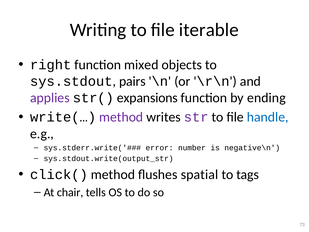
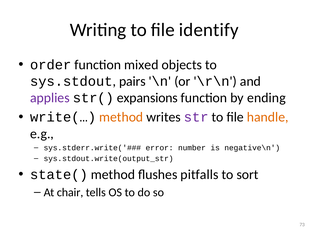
iterable: iterable -> identify (209, 30)
right: right -> order (51, 65)
method colour: purple -> orange (121, 117)
handle colour: blue -> orange (268, 117)
click(: click( -> state( (59, 174)
spatial: spatial -> pitfalls (199, 174)
tags: tags -> sort (248, 174)
